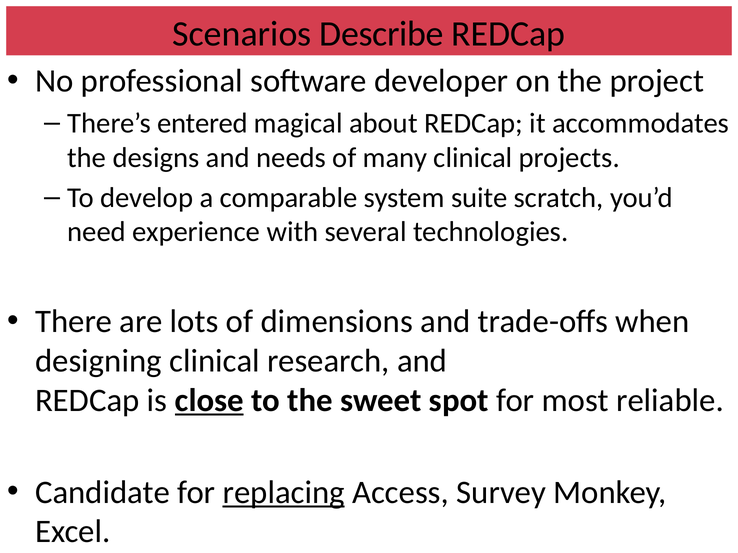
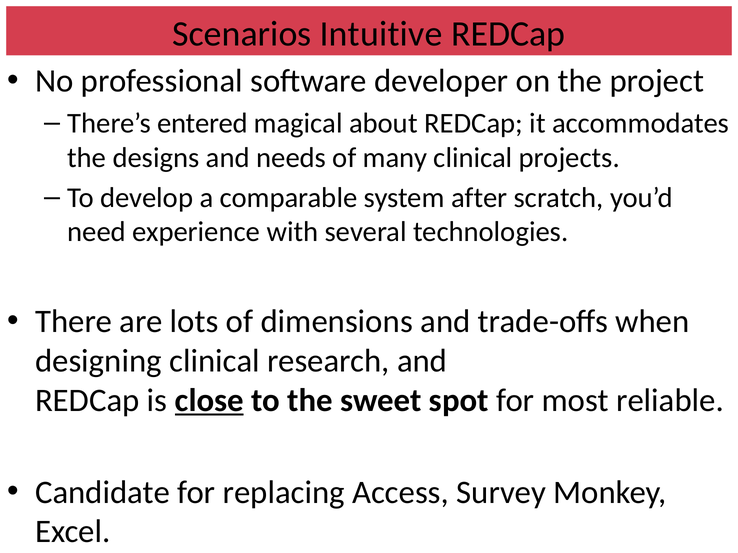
Describe: Describe -> Intuitive (381, 34)
suite: suite -> after (479, 198)
replacing underline: present -> none (284, 493)
